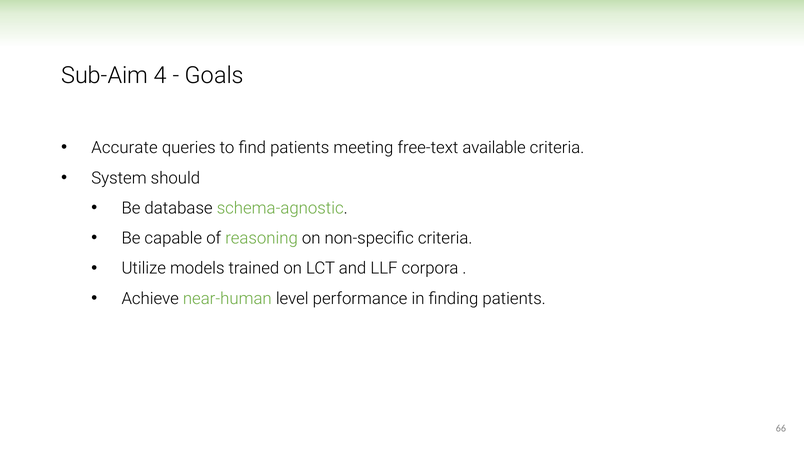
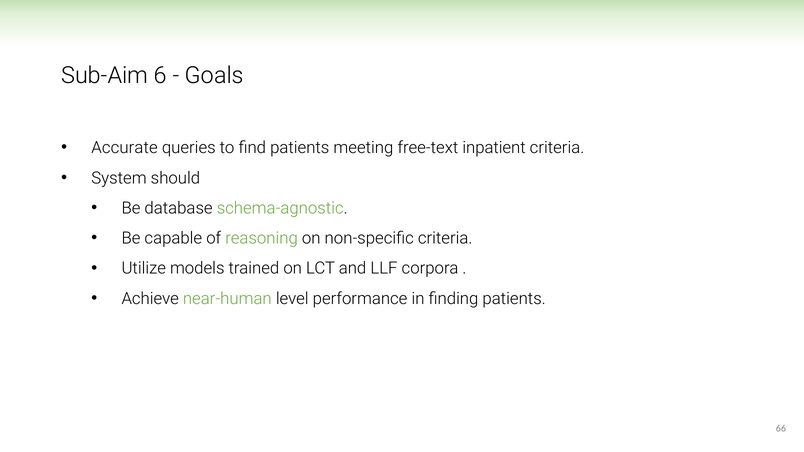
4: 4 -> 6 (160, 76)
available: available -> inpatient (494, 148)
